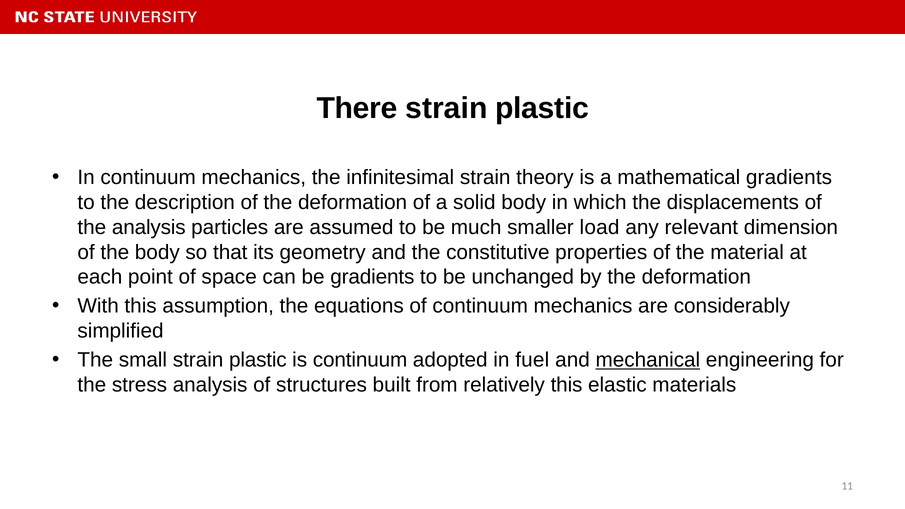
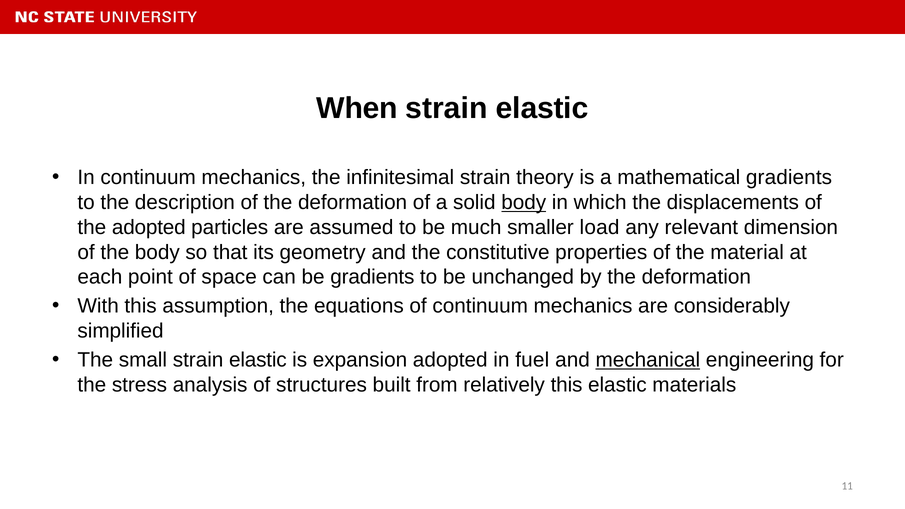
There: There -> When (357, 109)
plastic: plastic -> elastic (542, 109)
body underline: none -> present (524, 203)
the analysis: analysis -> adopted (149, 227)
small strain plastic: plastic -> elastic (258, 360)
is continuum: continuum -> expansion (360, 360)
